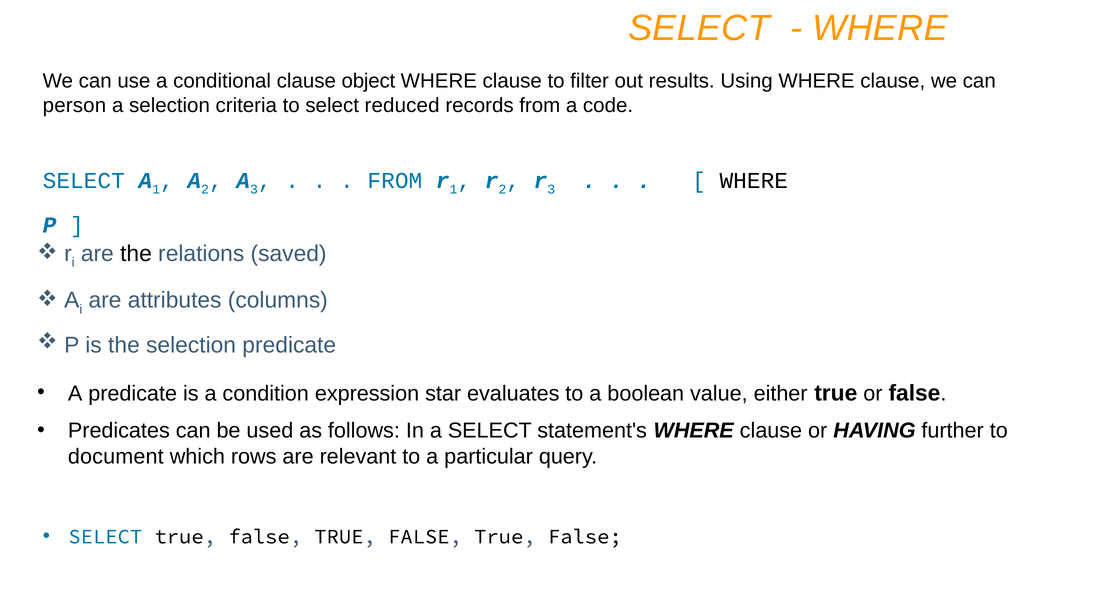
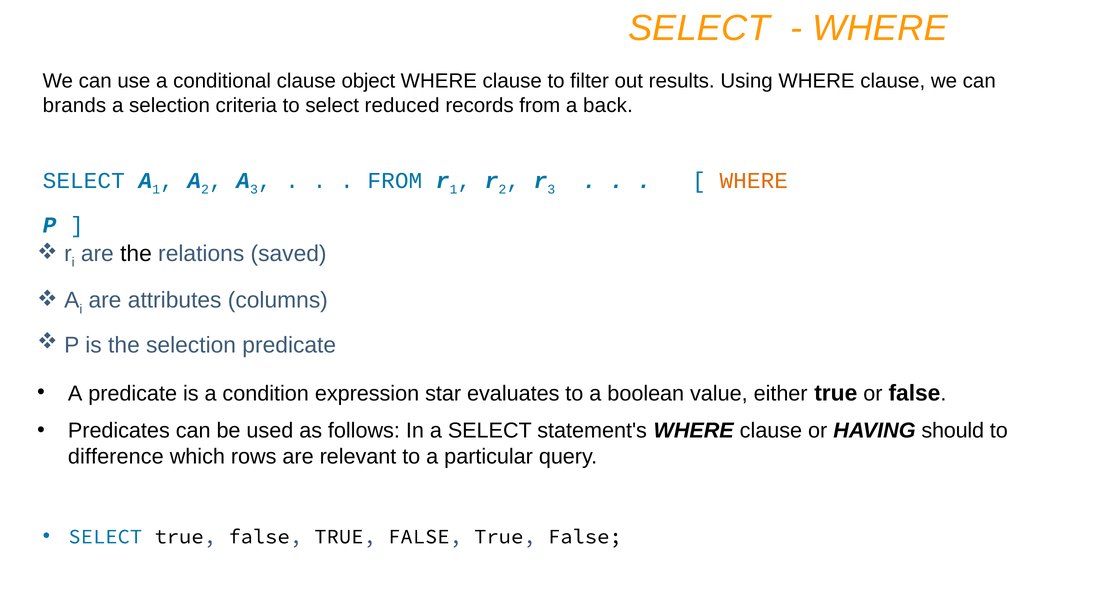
person: person -> brands (74, 105)
code: code -> back (608, 105)
WHERE colour: black -> orange (754, 181)
further: further -> should (953, 430)
document: document -> difference (116, 456)
